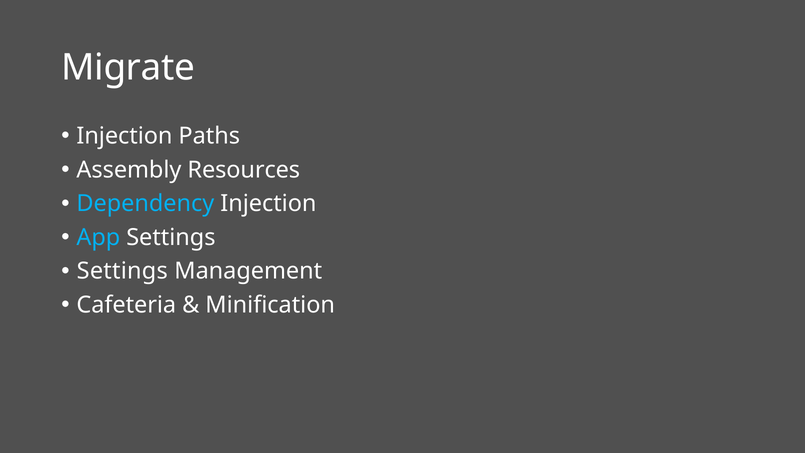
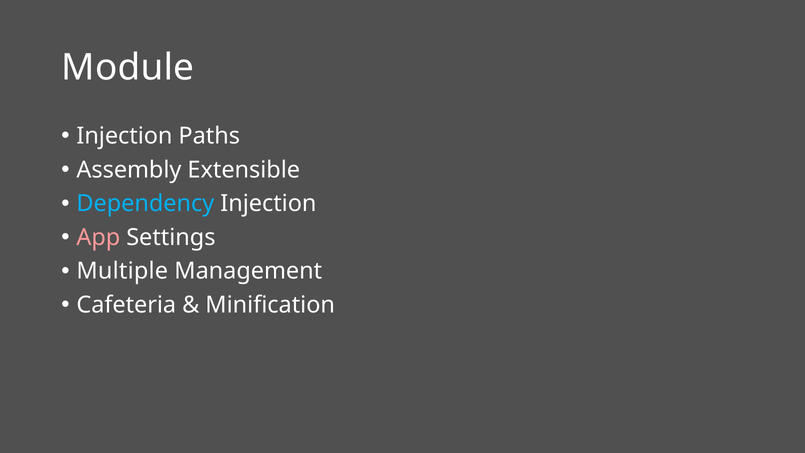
Migrate: Migrate -> Module (128, 68)
Resources: Resources -> Extensible (244, 170)
App colour: light blue -> pink (98, 237)
Settings: Settings -> Multiple (122, 271)
